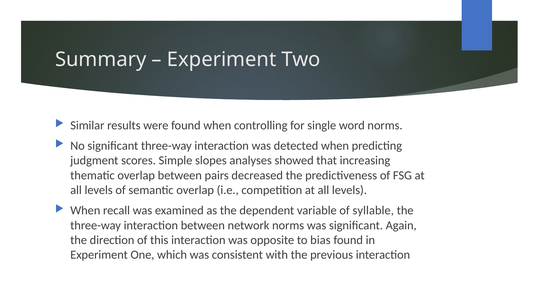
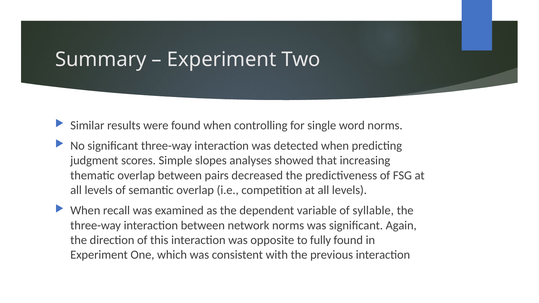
bias: bias -> fully (321, 240)
